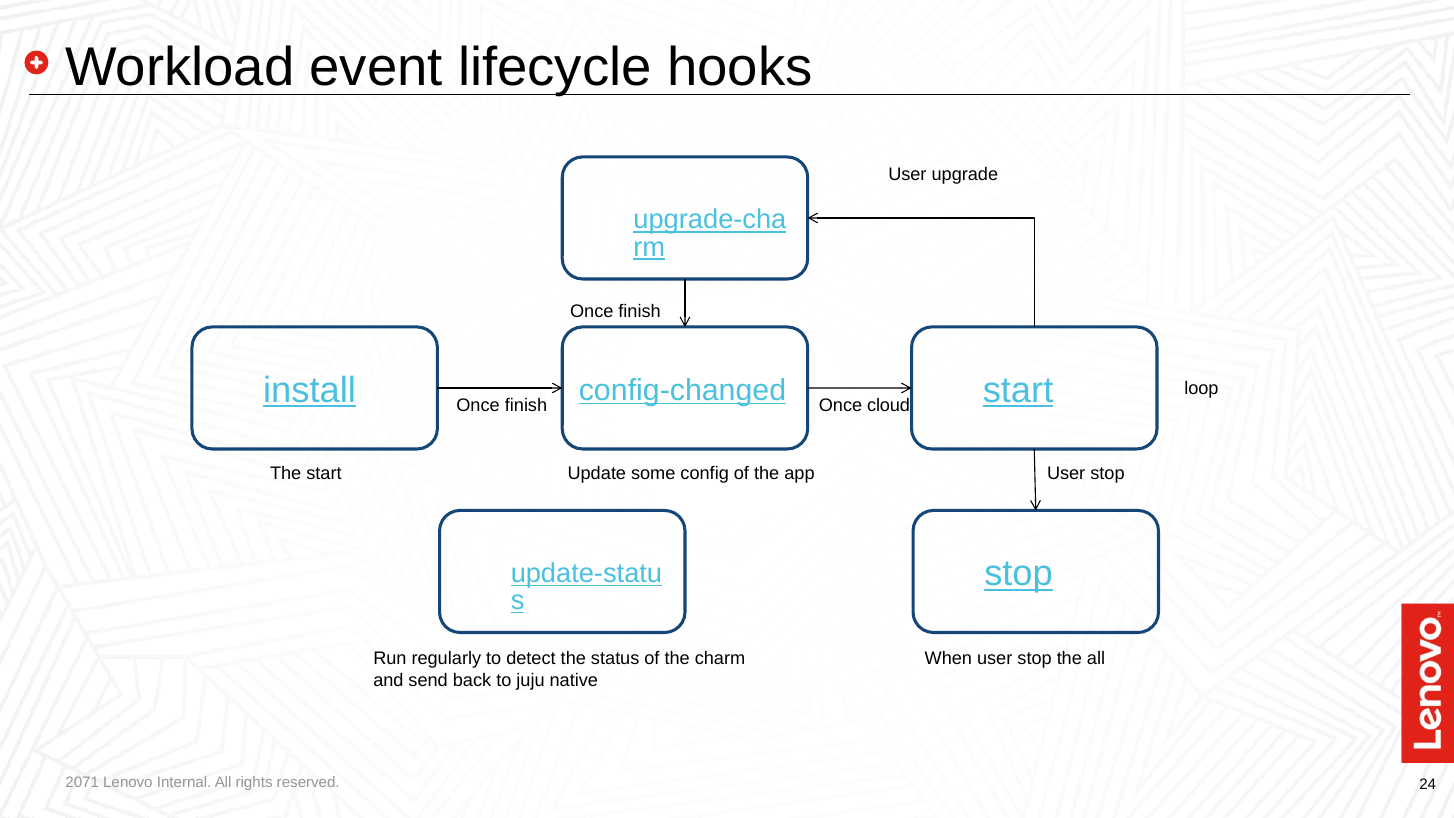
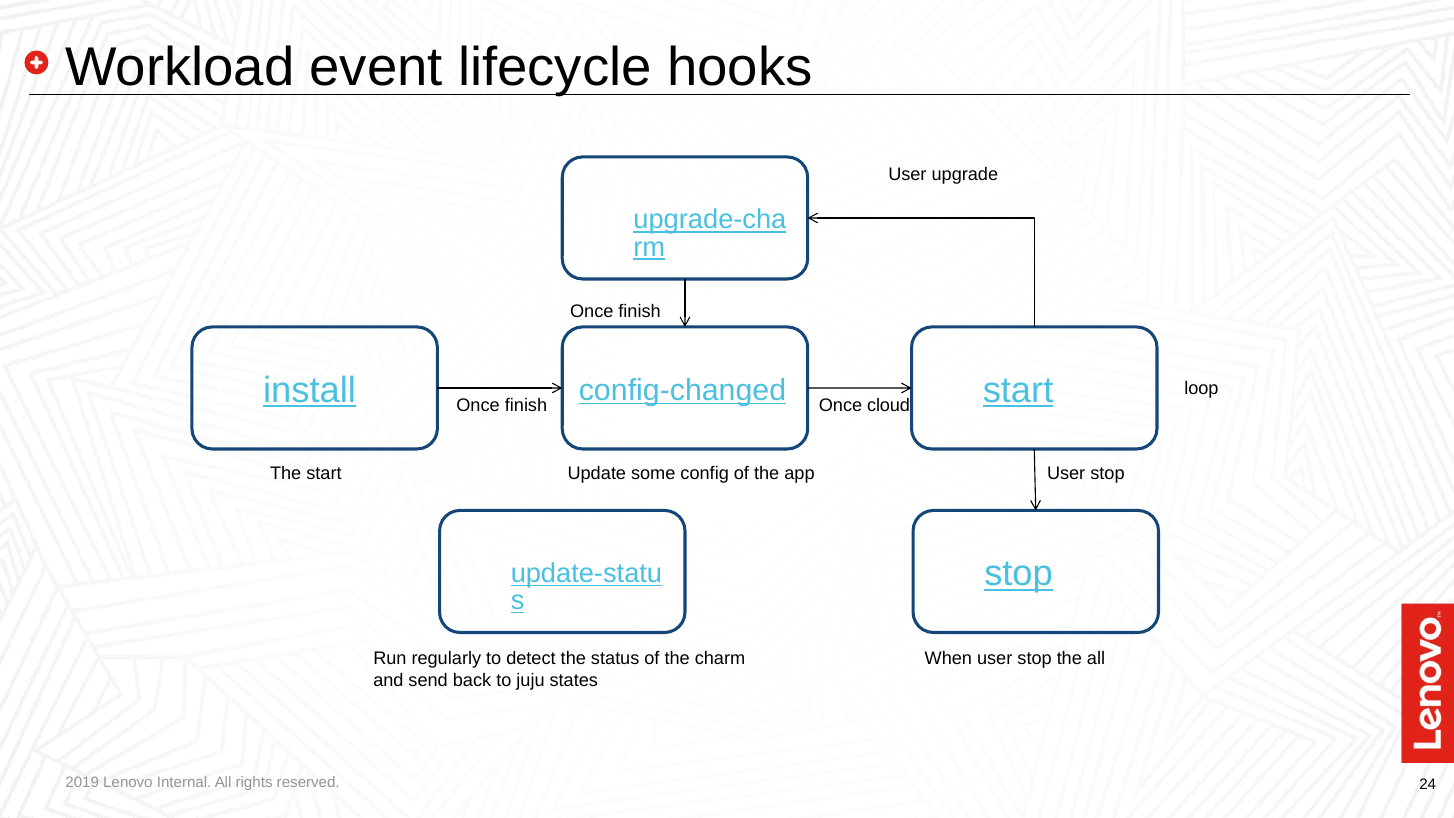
native: native -> states (574, 681)
2071: 2071 -> 2019 (82, 782)
